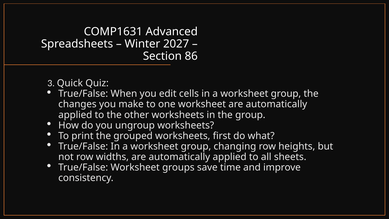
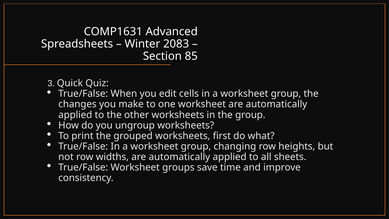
2027: 2027 -> 2083 (176, 44)
86: 86 -> 85 (191, 56)
